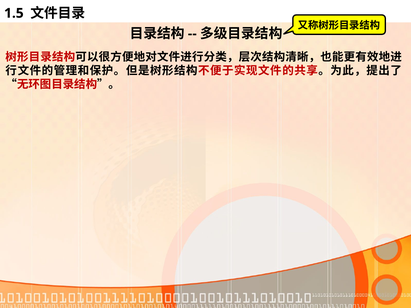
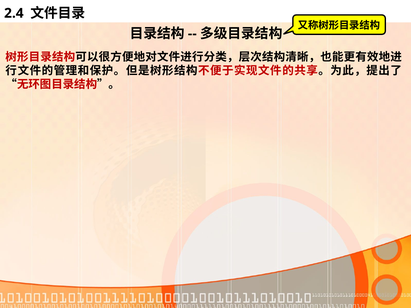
1.5: 1.5 -> 2.4 (14, 13)
